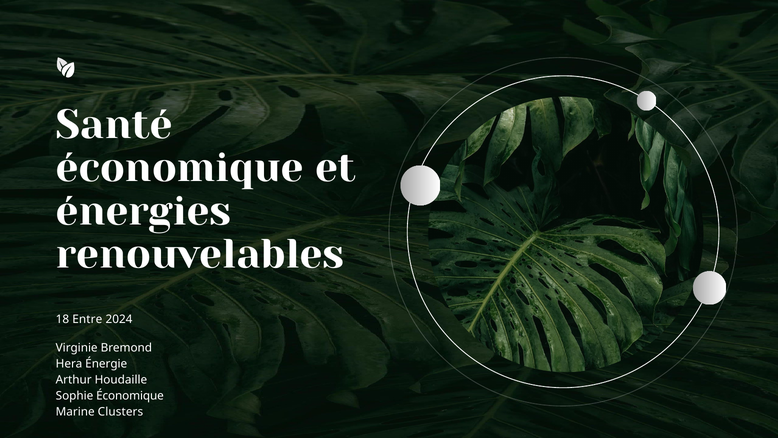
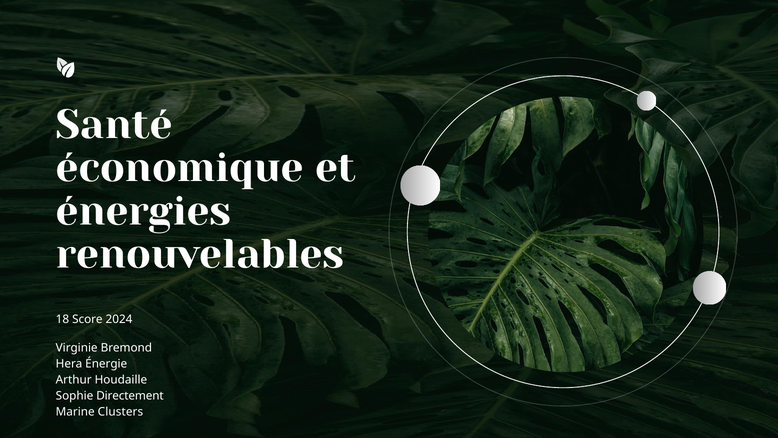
Entre: Entre -> Score (87, 319)
Sophie Économique: Économique -> Directement (130, 396)
